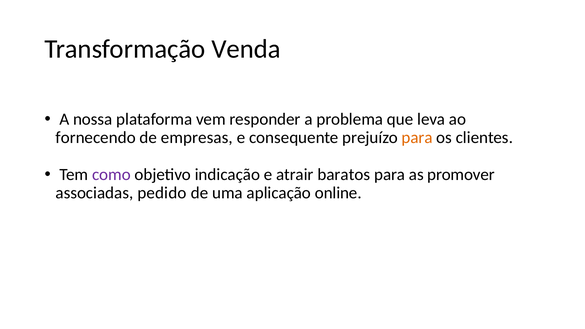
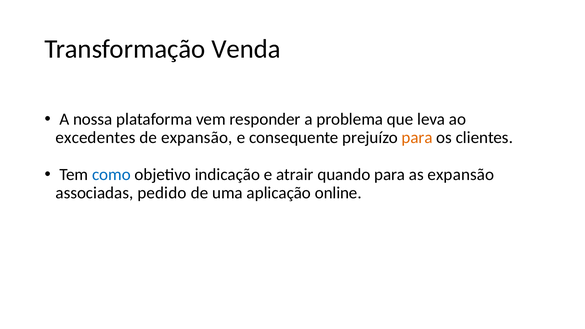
fornecendo: fornecendo -> excedentes (96, 138)
de empresas: empresas -> expansão (197, 138)
como colour: purple -> blue (111, 174)
baratos: baratos -> quando (344, 174)
as promover: promover -> expansão (461, 174)
